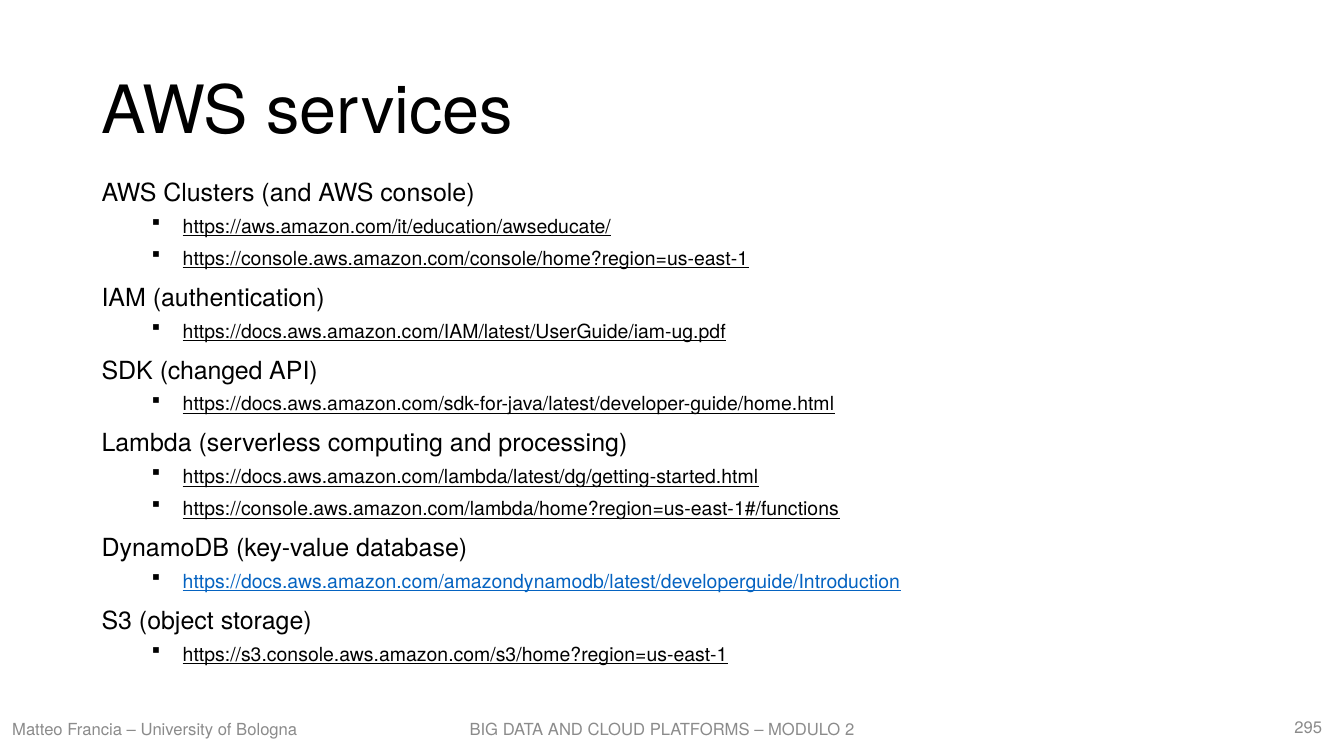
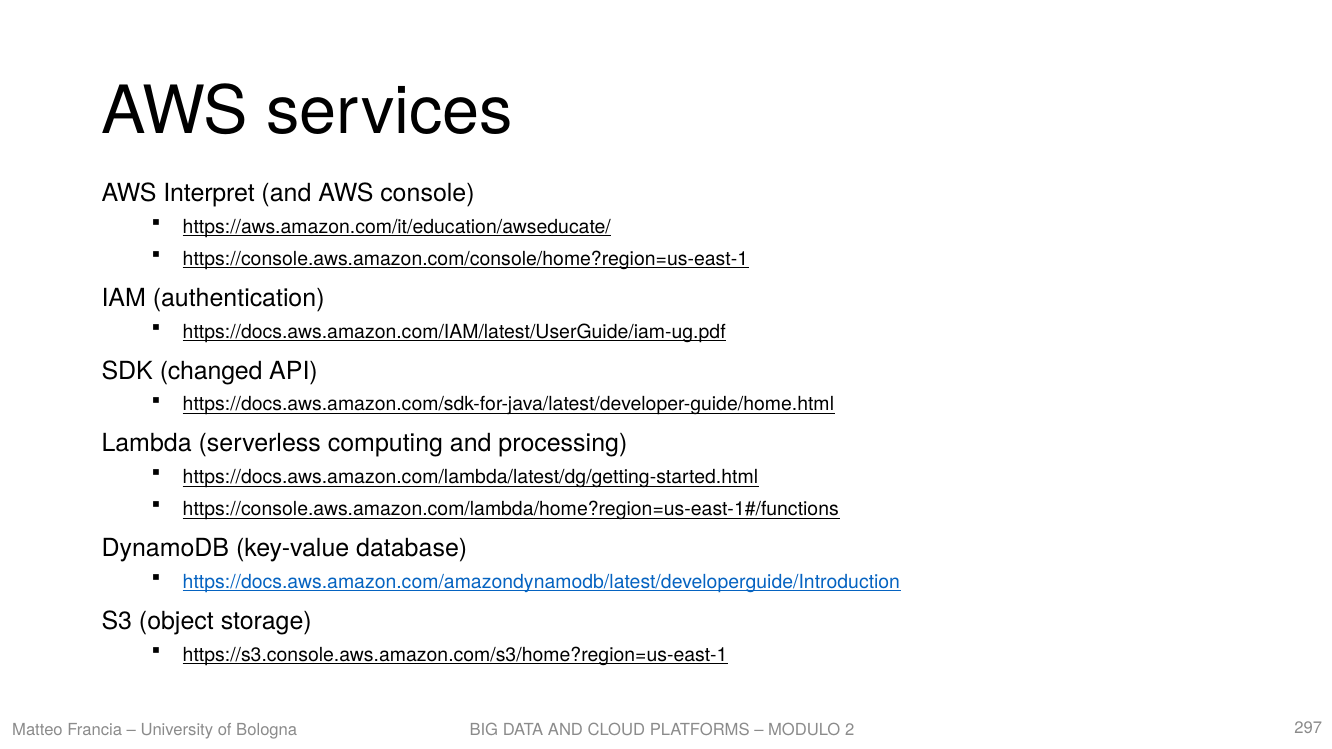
Clusters: Clusters -> Interpret (209, 193)
295: 295 -> 297 (1308, 729)
